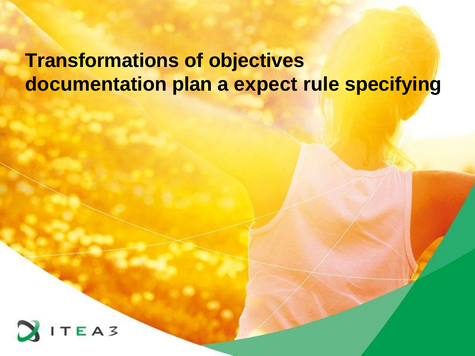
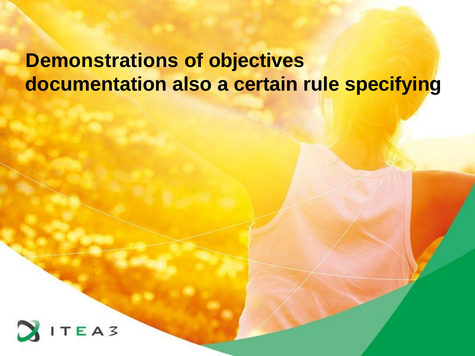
Transformations: Transformations -> Demonstrations (102, 61)
plan: plan -> also (192, 84)
expect: expect -> certain (266, 84)
